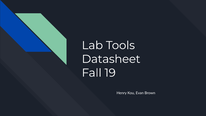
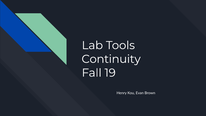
Datasheet: Datasheet -> Continuity (111, 59)
